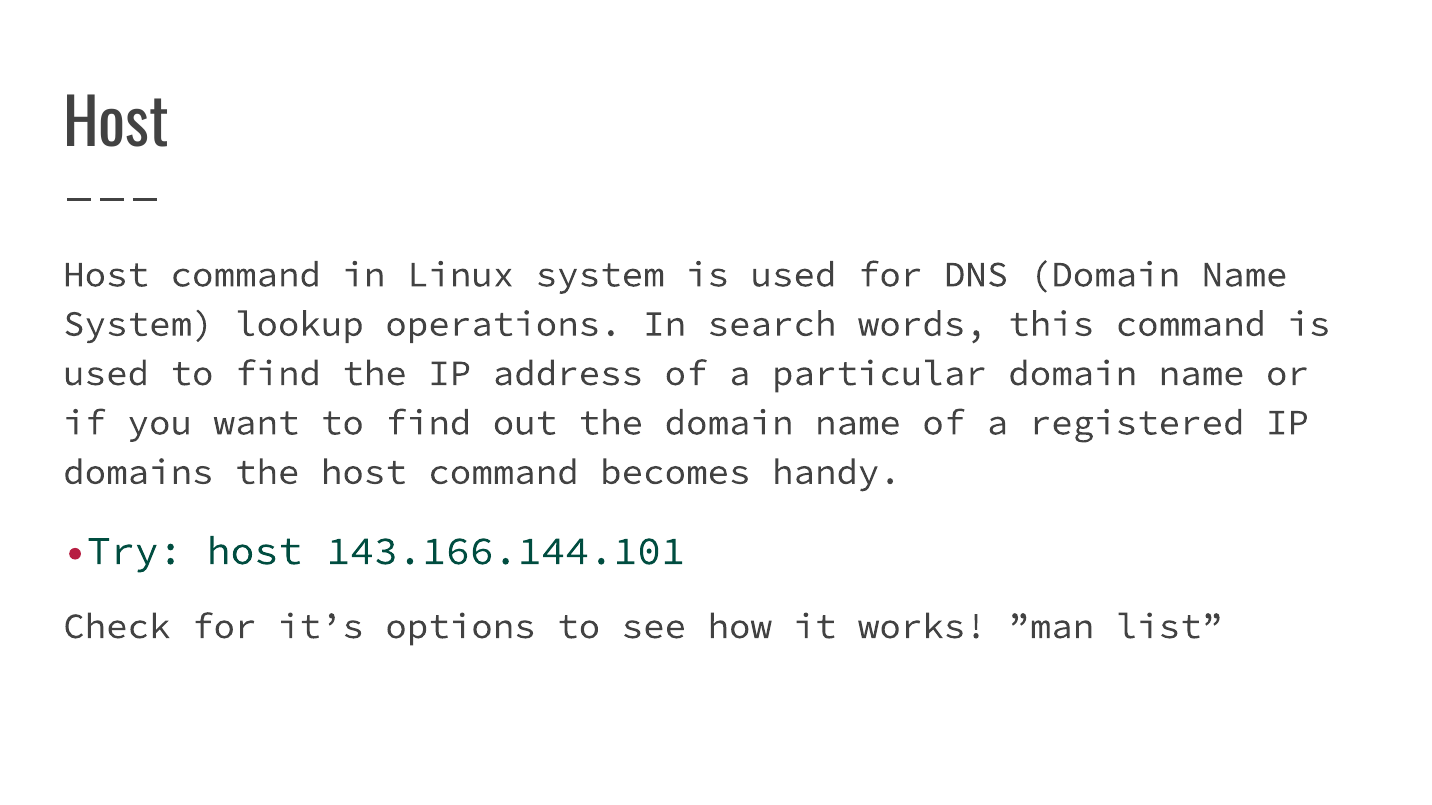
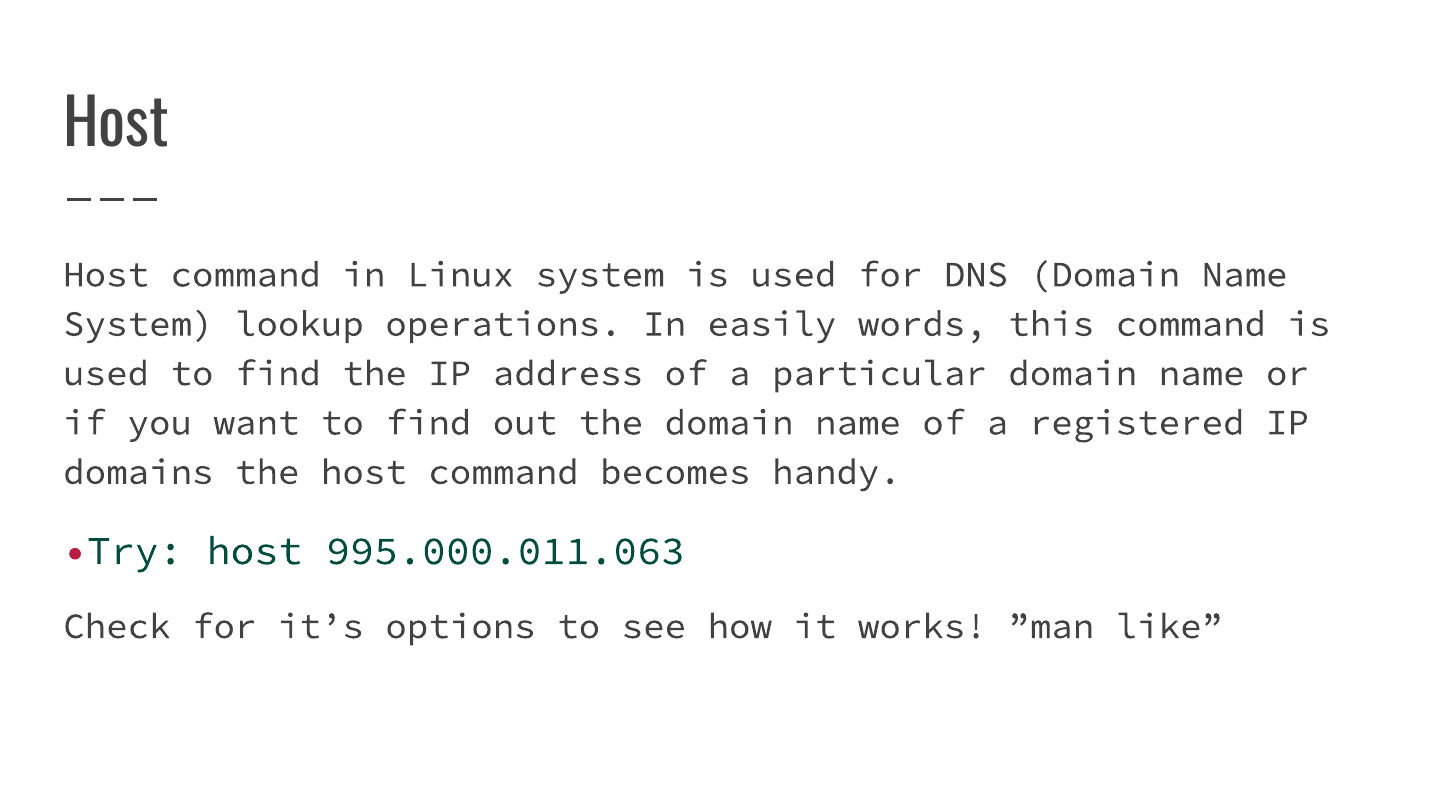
search: search -> easily (772, 324)
143.166.144.101: 143.166.144.101 -> 995.000.011.063 (506, 551)
list: list -> like (1169, 627)
